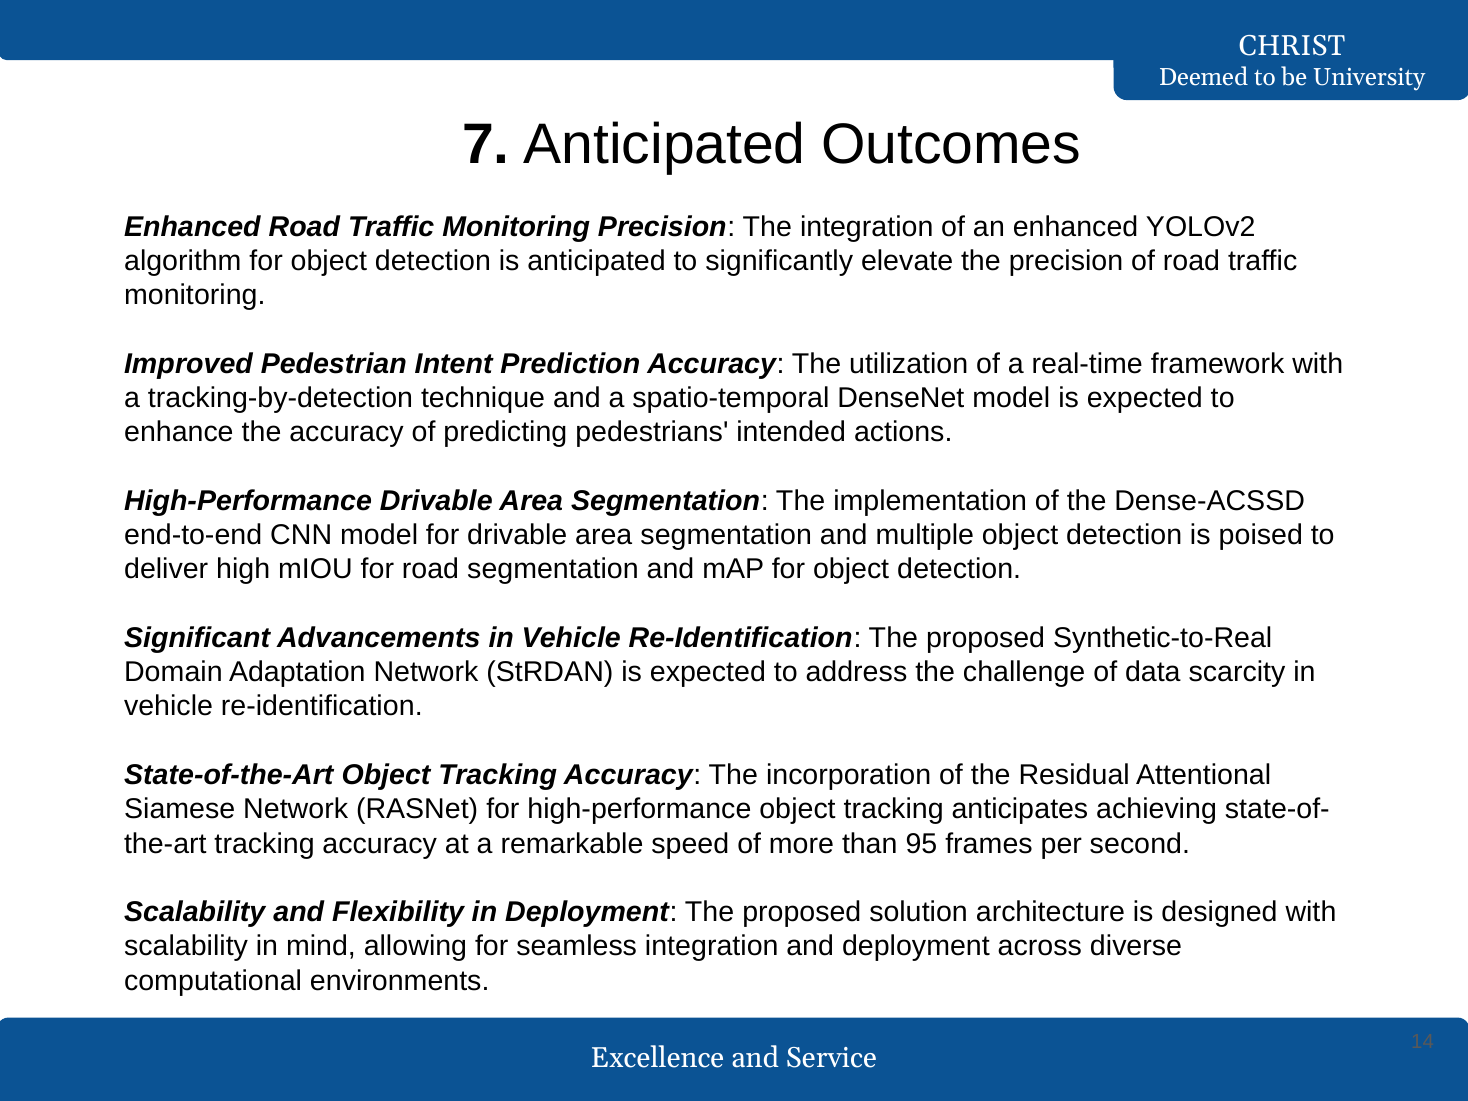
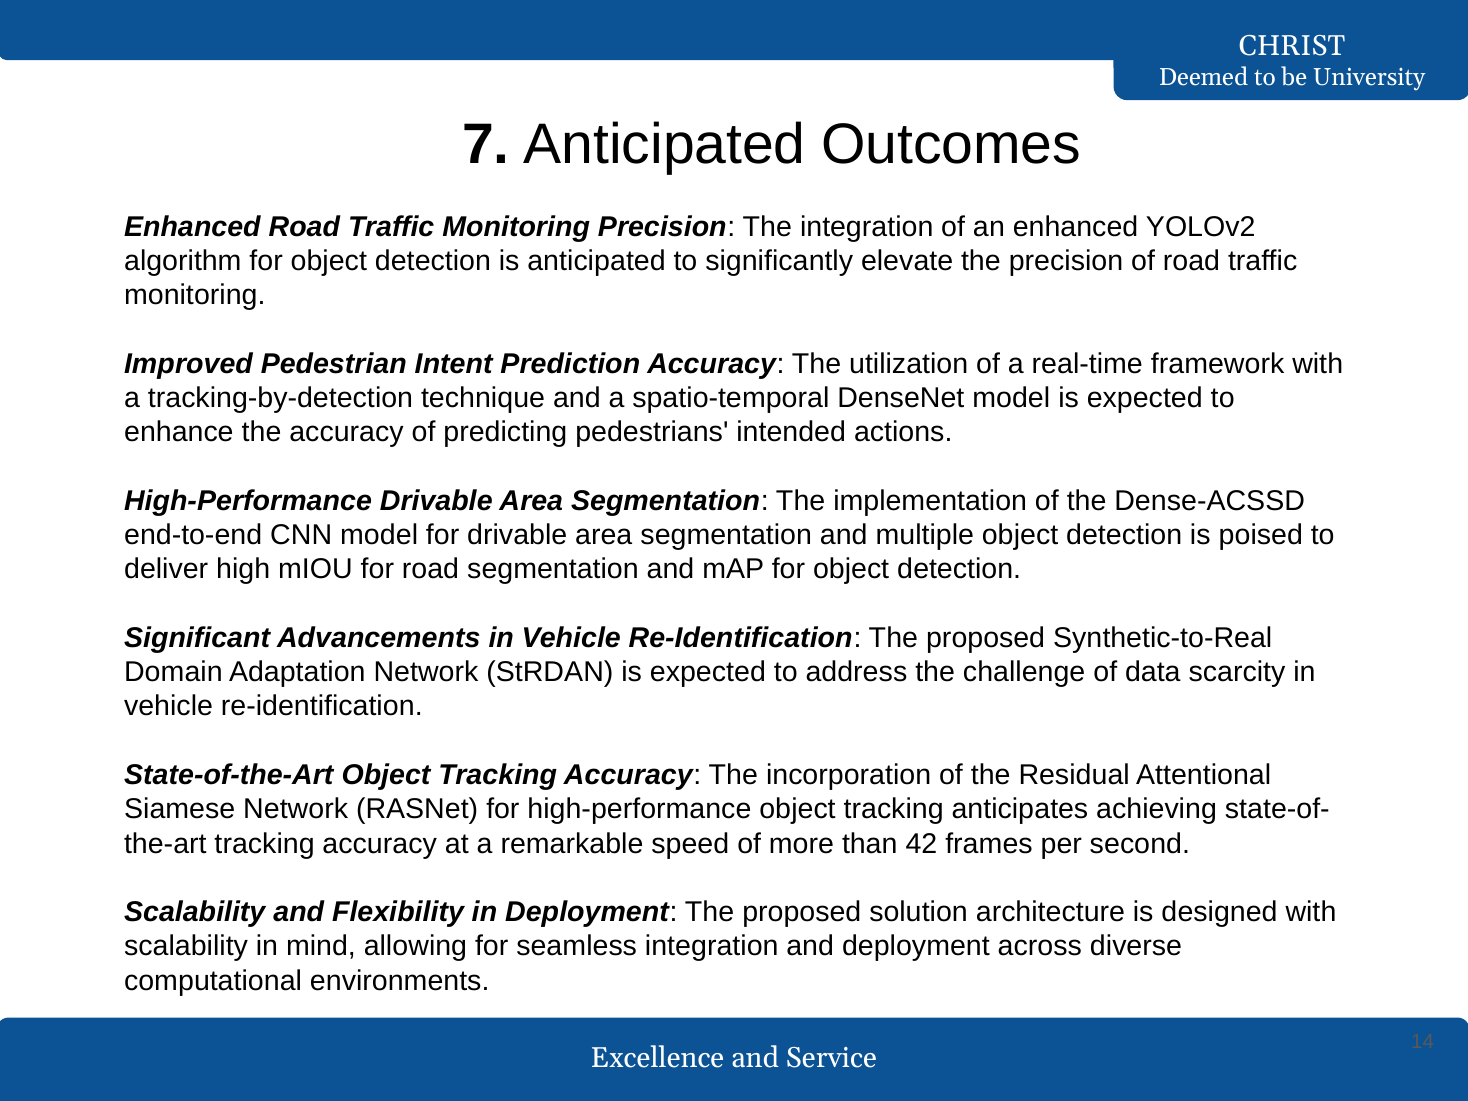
95: 95 -> 42 (921, 844)
